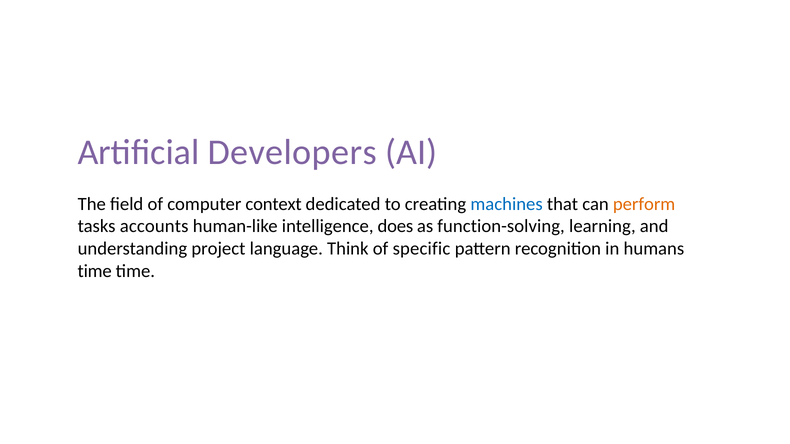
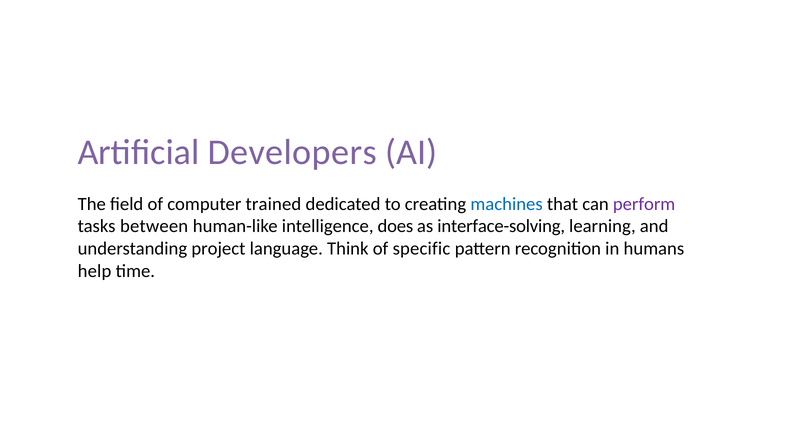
context: context -> trained (273, 204)
perform colour: orange -> purple (644, 204)
accounts: accounts -> between (154, 227)
function-solving: function-solving -> interface-solving (501, 227)
time: time -> help (94, 271)
